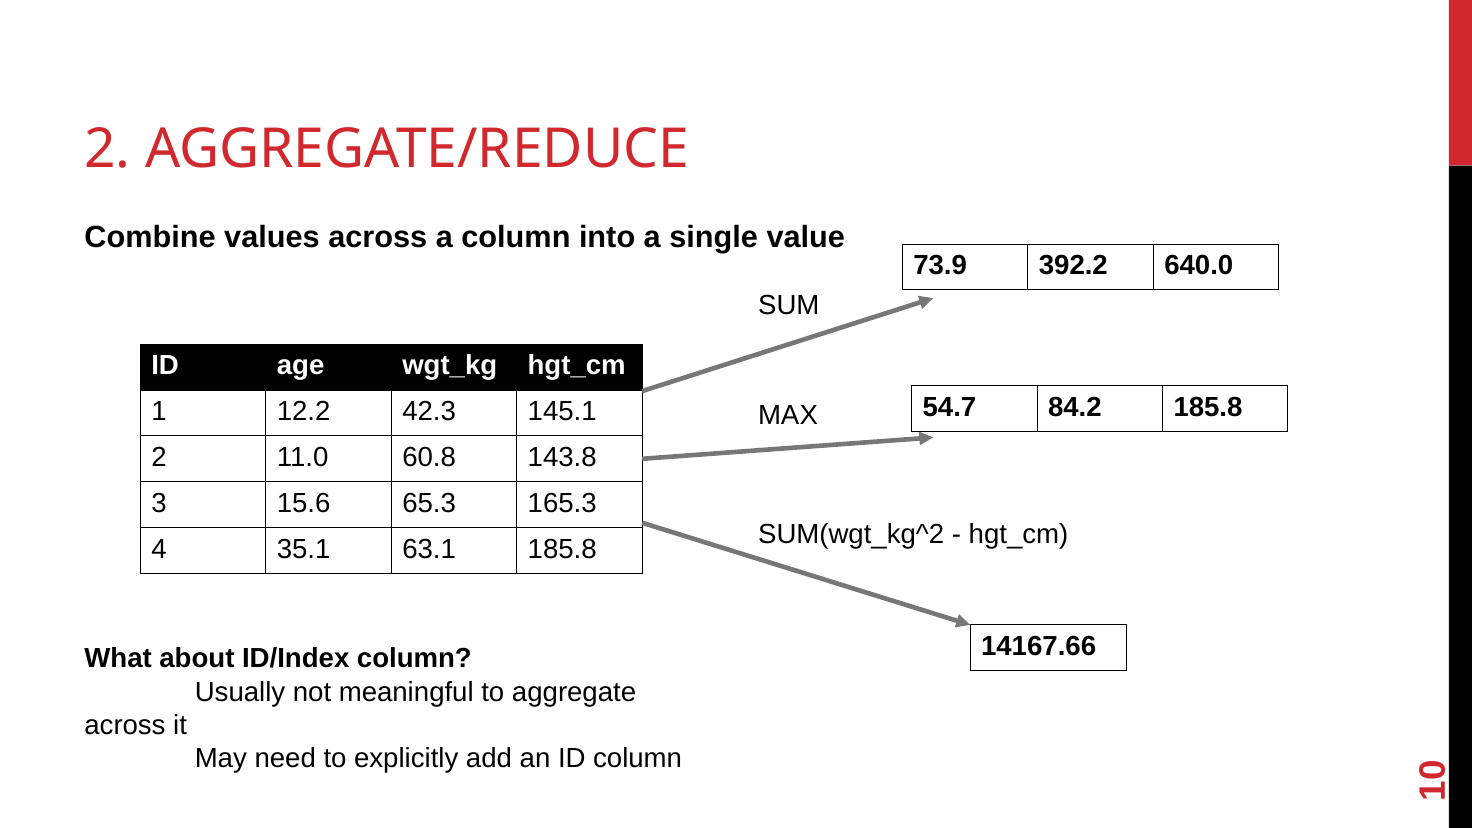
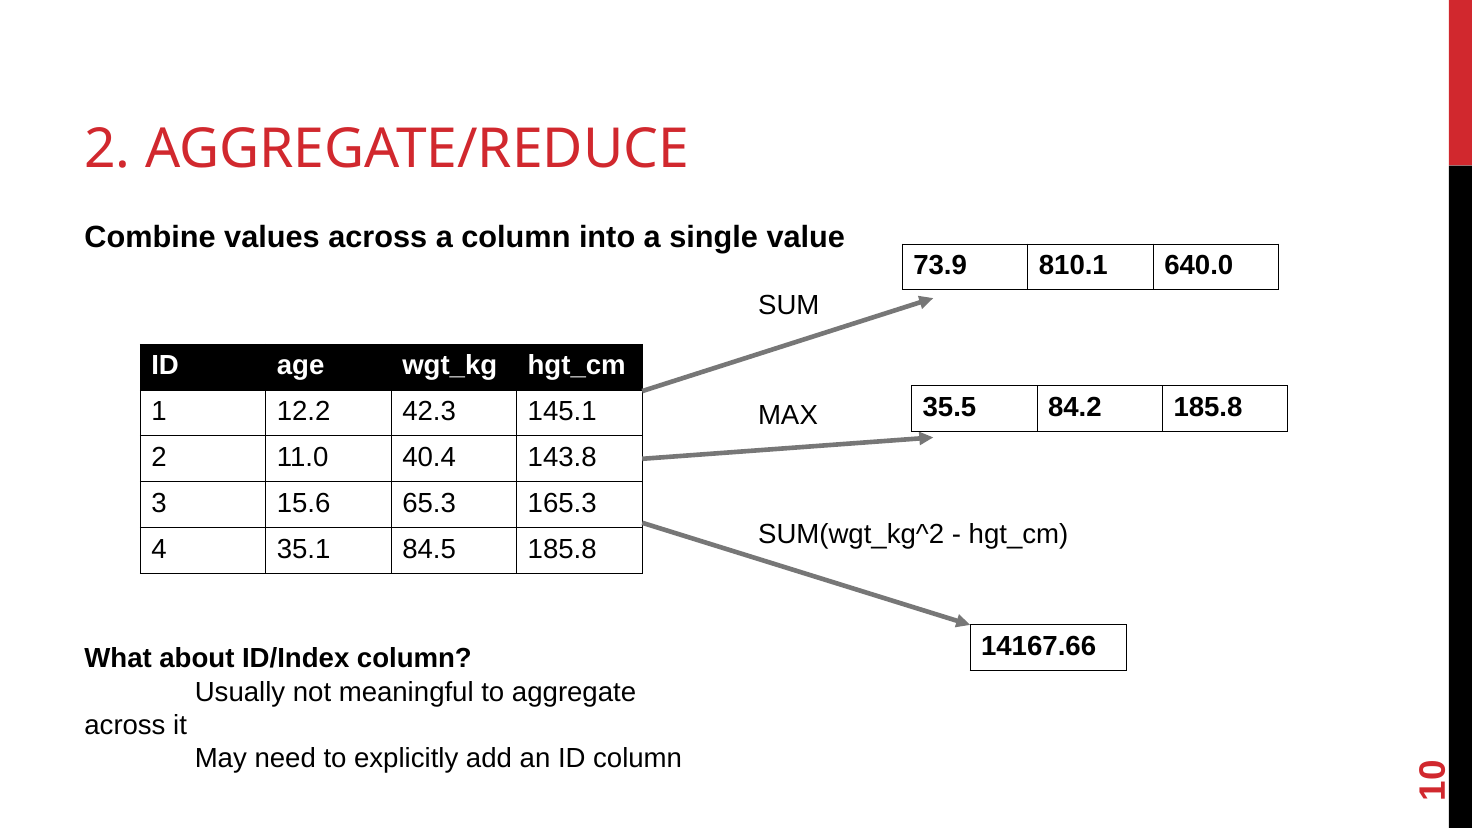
392.2: 392.2 -> 810.1 (1073, 265)
54.7: 54.7 -> 35.5 (949, 407)
60.8: 60.8 -> 40.4 (429, 457)
63.1: 63.1 -> 84.5 (429, 549)
